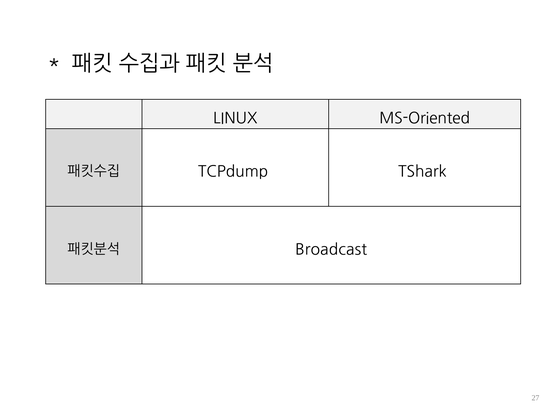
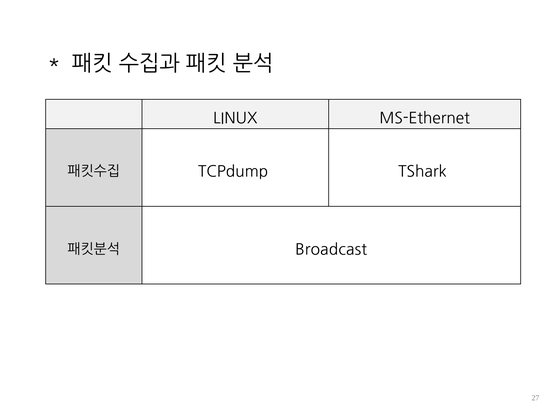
MS-Oriented: MS-Oriented -> MS-Ethernet (425, 118)
